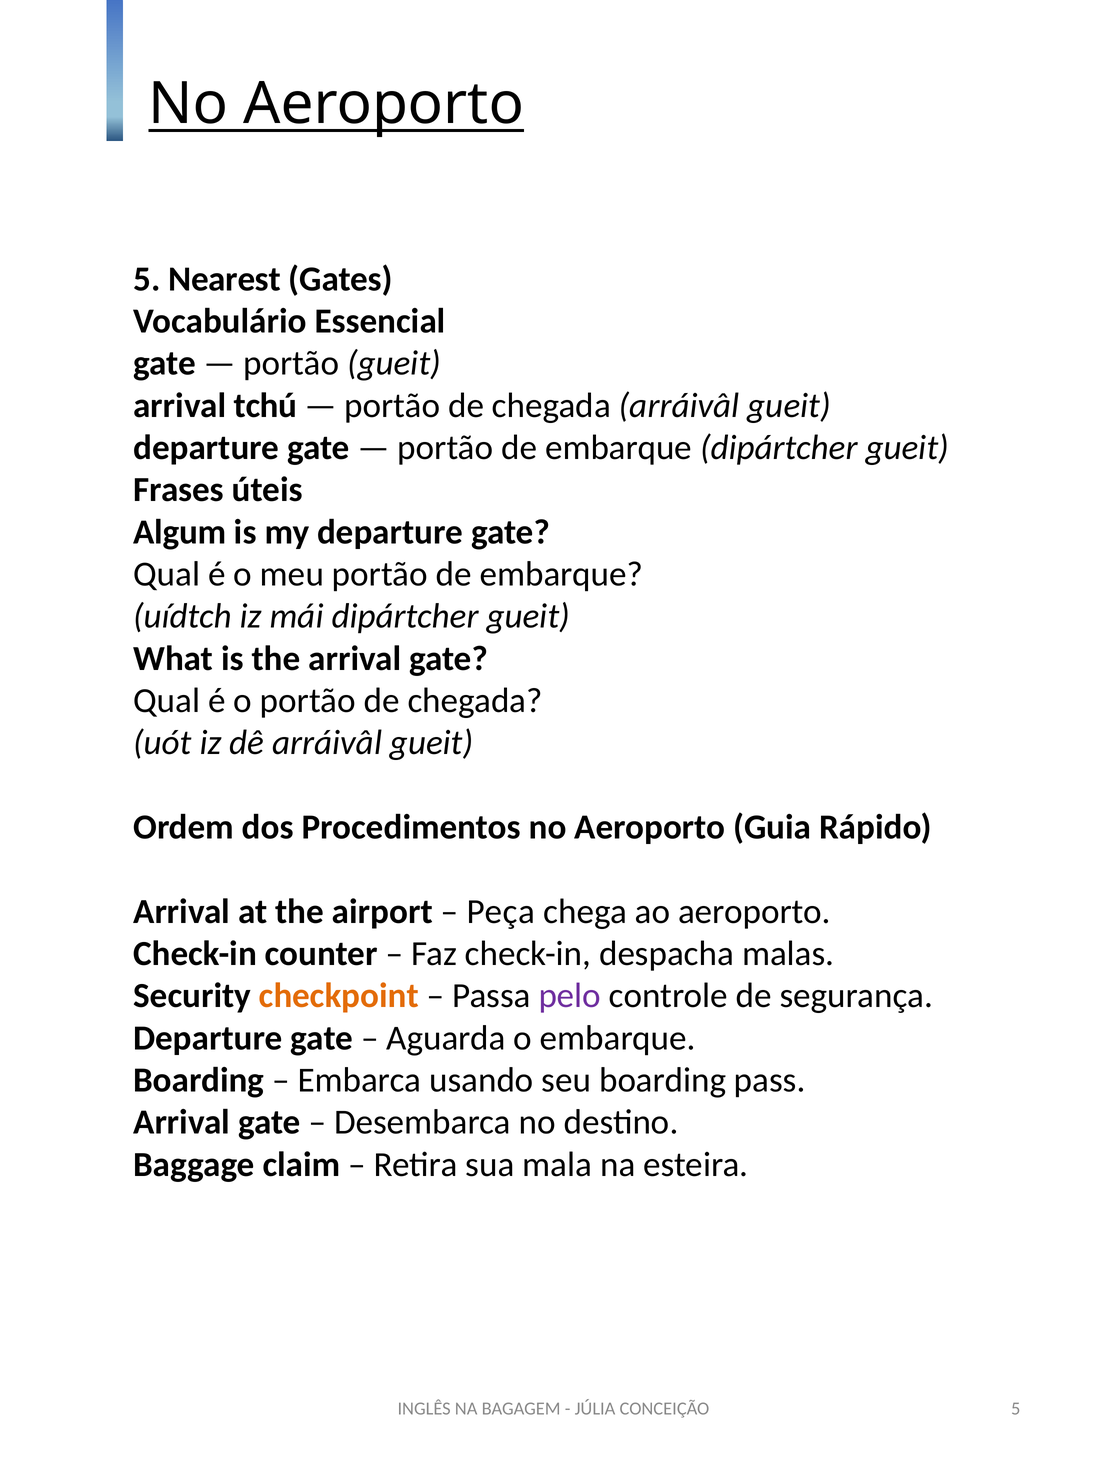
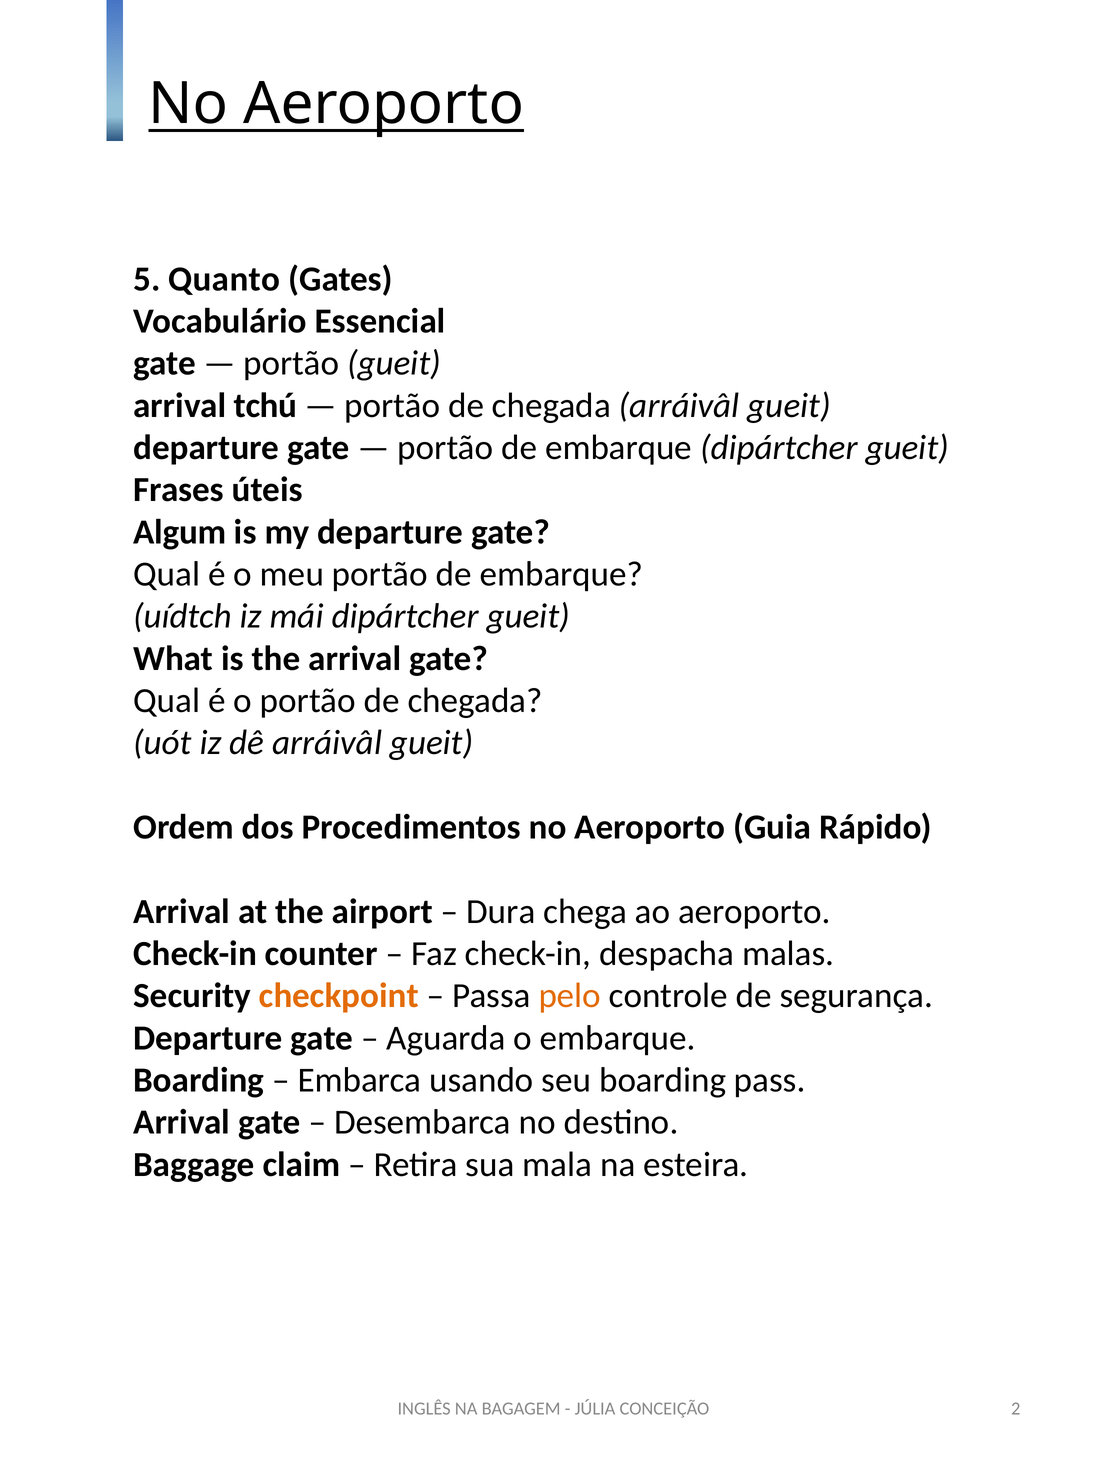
Nearest: Nearest -> Quanto (224, 279)
Peça: Peça -> Dura (501, 911)
pelo colour: purple -> orange (570, 996)
CONCEIÇÃO 5: 5 -> 2 (1016, 1408)
